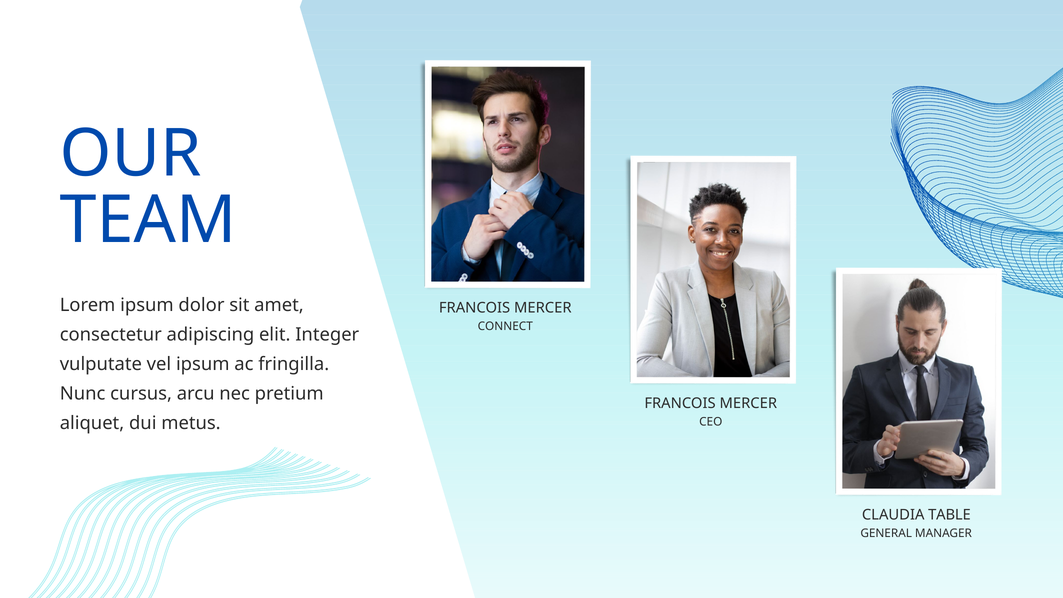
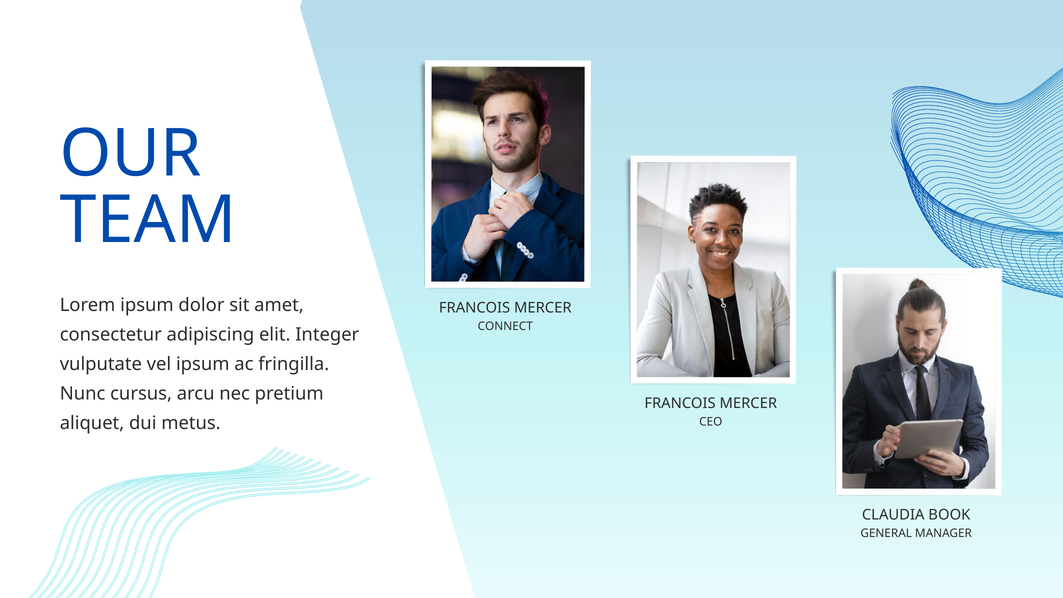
TABLE: TABLE -> BOOK (949, 515)
